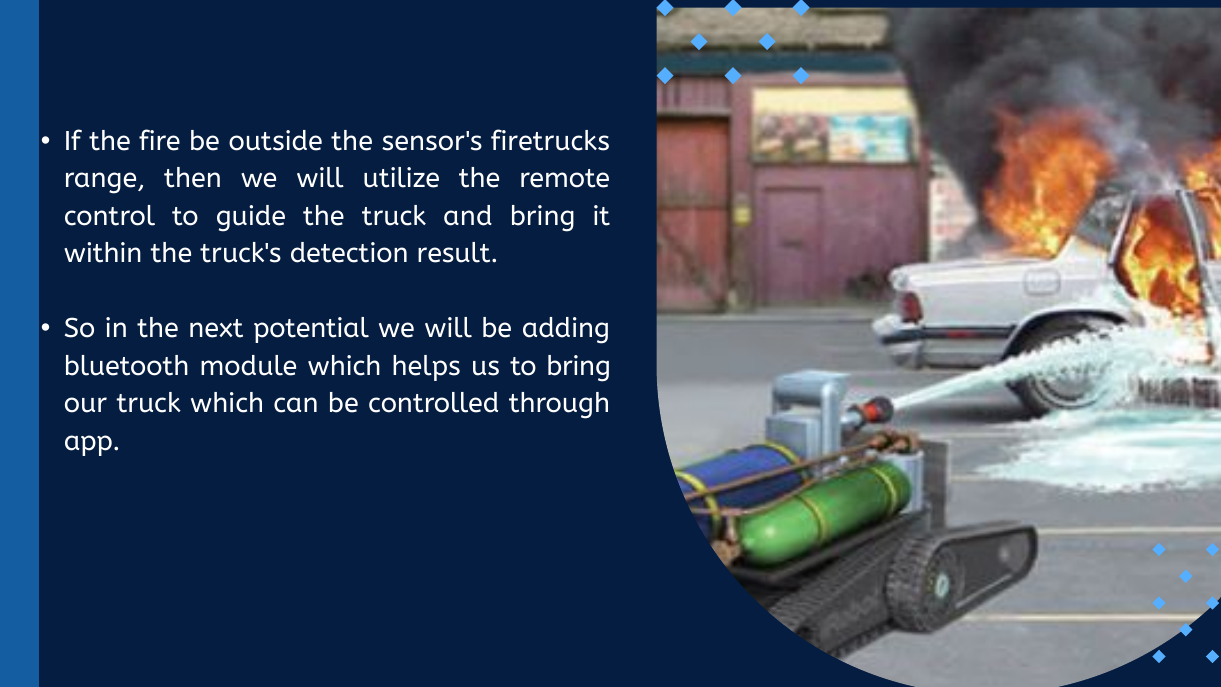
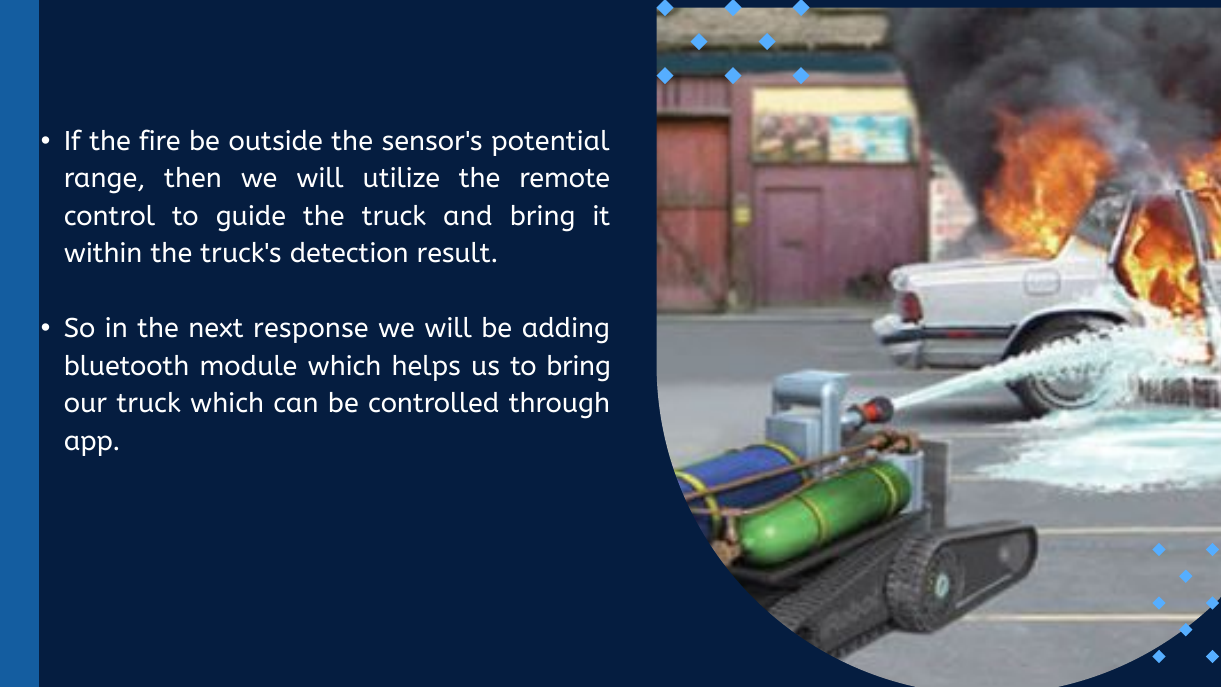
firetrucks: firetrucks -> potential (551, 141)
potential: potential -> response (311, 329)
